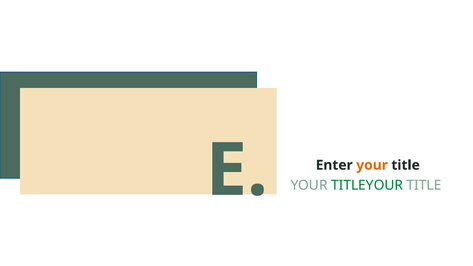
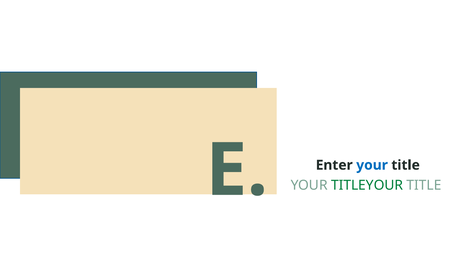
your colour: orange -> blue (372, 165)
